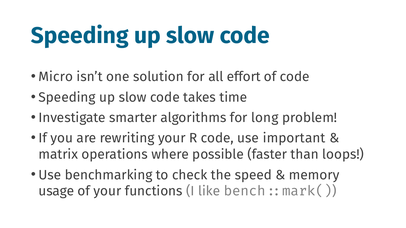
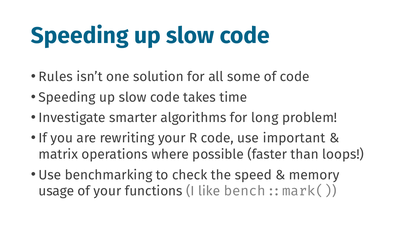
Micro: Micro -> Rules (56, 77)
effort: effort -> some (244, 77)
